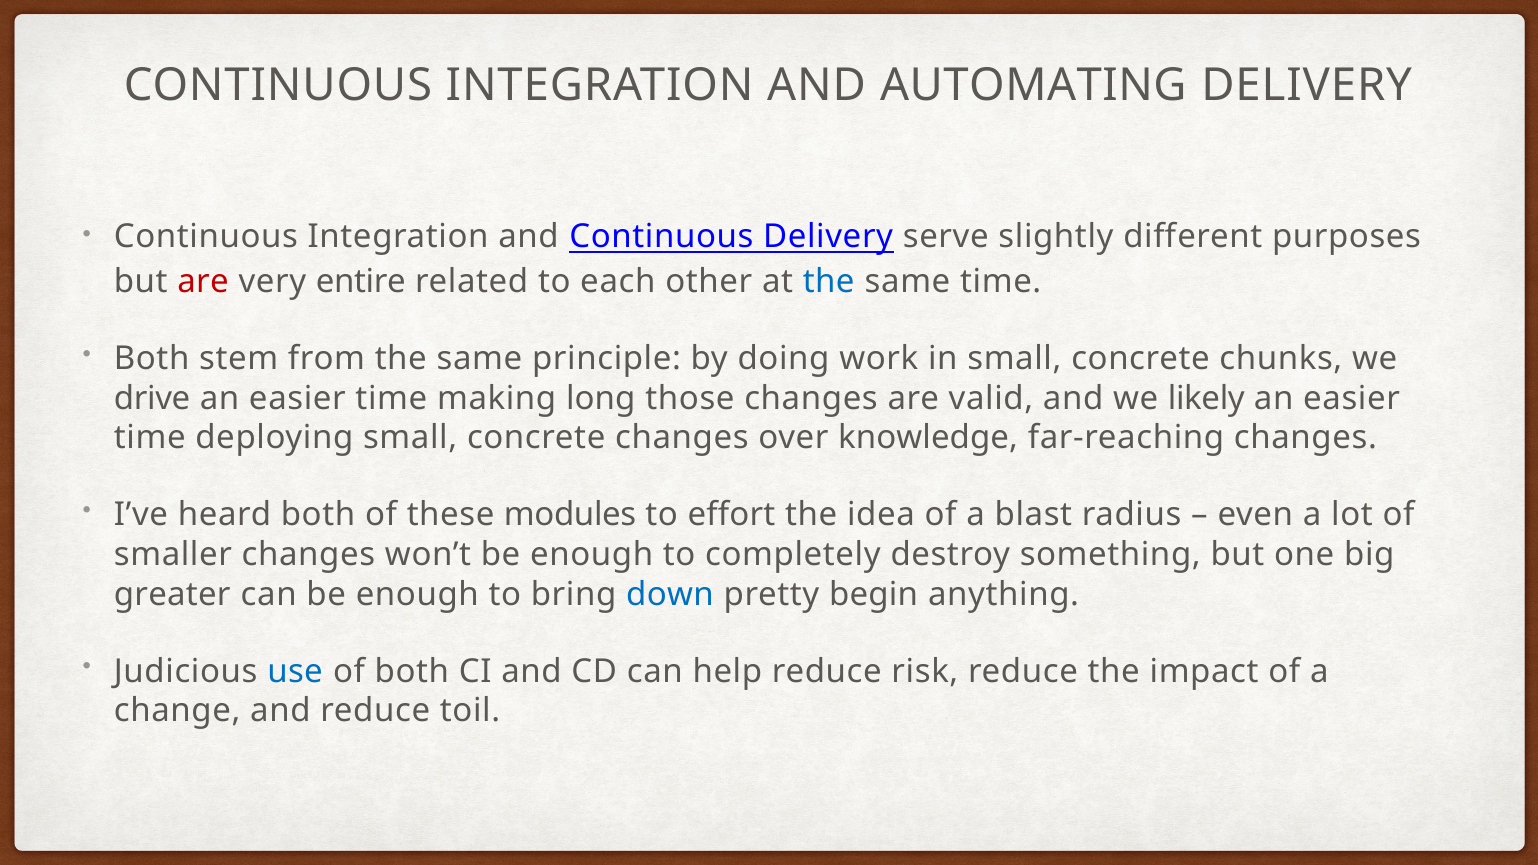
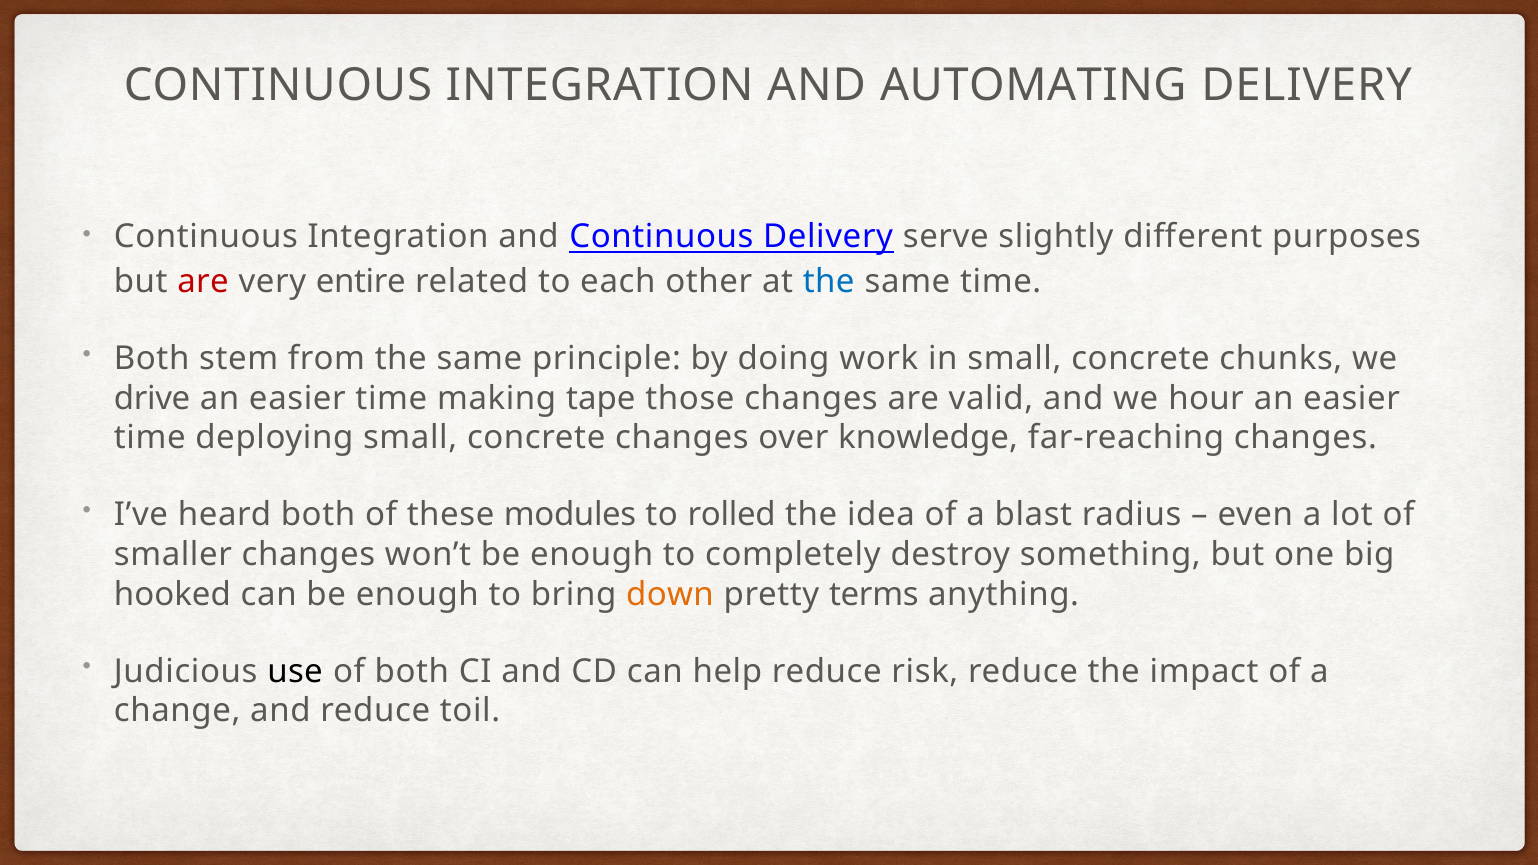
long: long -> tape (601, 398)
likely: likely -> hour (1206, 398)
effort: effort -> rolled (732, 515)
greater: greater -> hooked (172, 594)
down colour: blue -> orange (670, 594)
begin: begin -> terms (874, 594)
use colour: blue -> black (295, 671)
